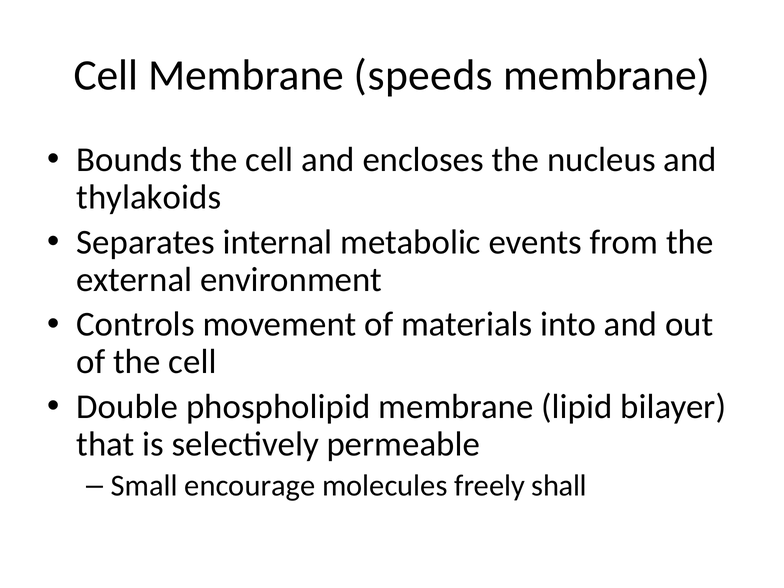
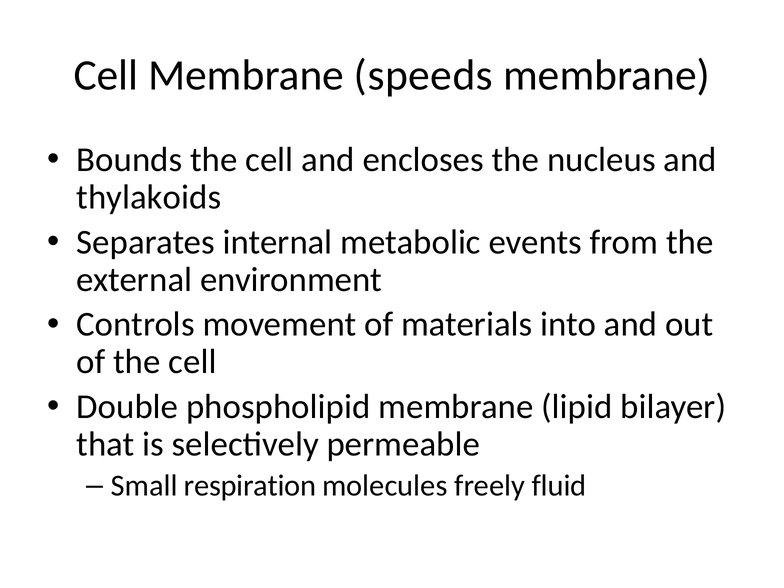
encourage: encourage -> respiration (250, 486)
shall: shall -> fluid (559, 486)
